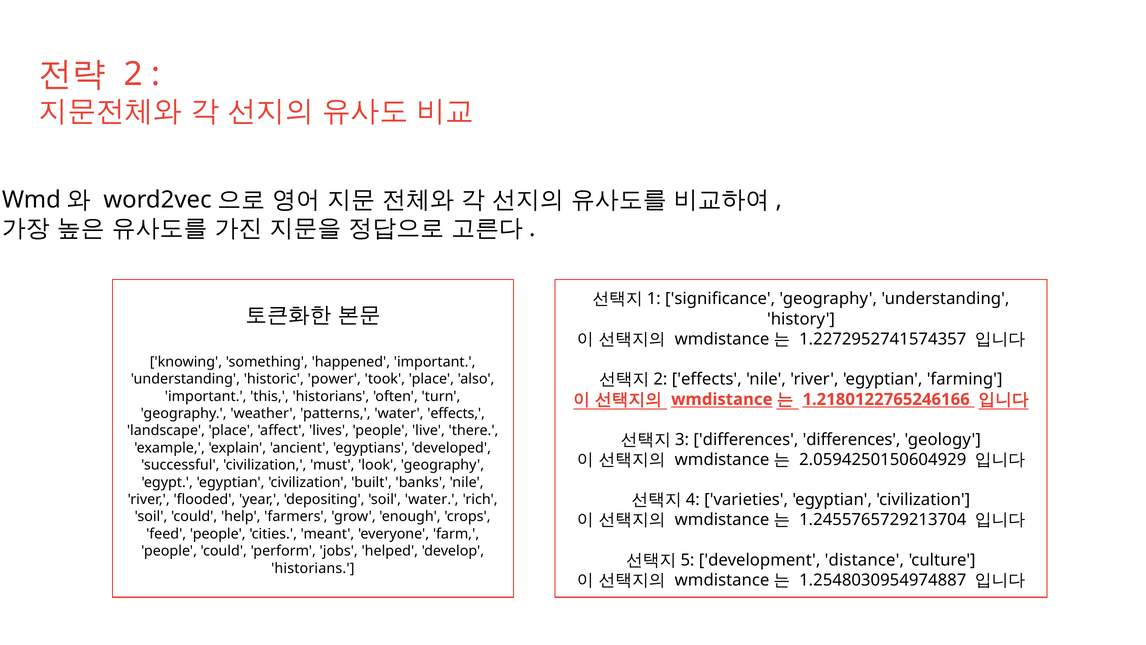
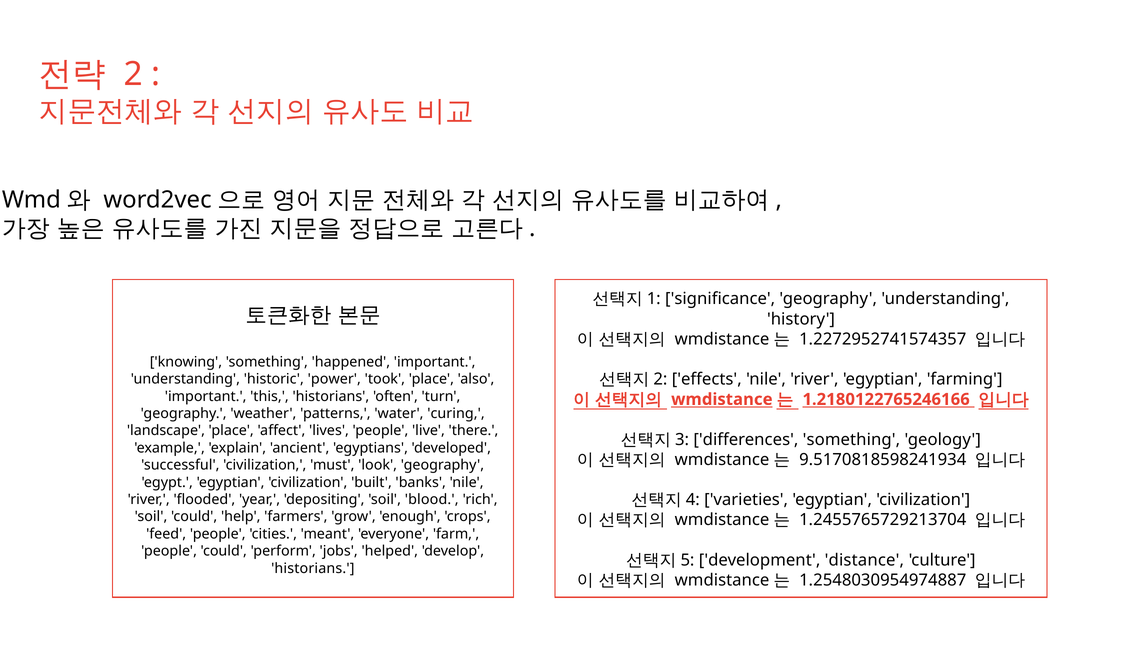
water effects: effects -> curing (456, 413)
differences differences: differences -> something (851, 439)
2.0594250150604929: 2.0594250150604929 -> 9.5170818598241934 (883, 459)
soil water: water -> blood (432, 499)
